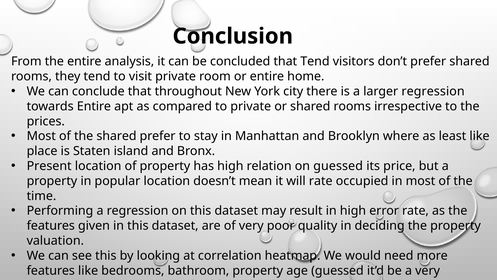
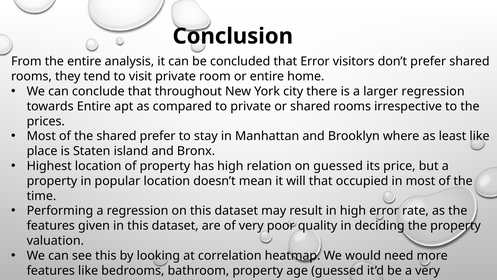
that Tend: Tend -> Error (315, 61)
Present: Present -> Highest (49, 166)
will rate: rate -> that (321, 181)
